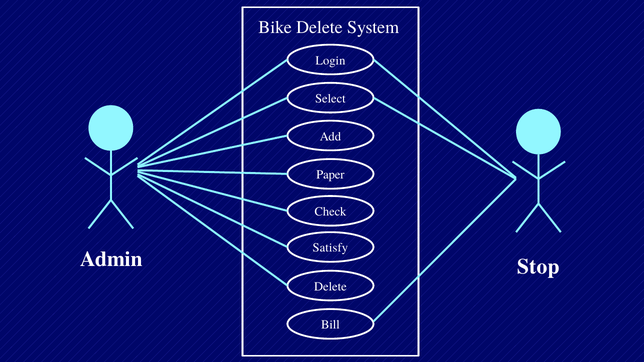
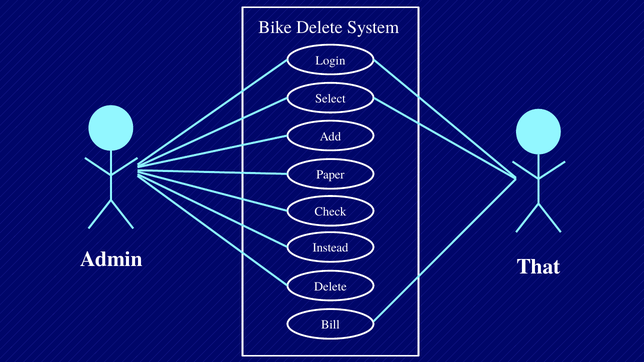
Satisfy: Satisfy -> Instead (330, 248)
Stop: Stop -> That (539, 267)
